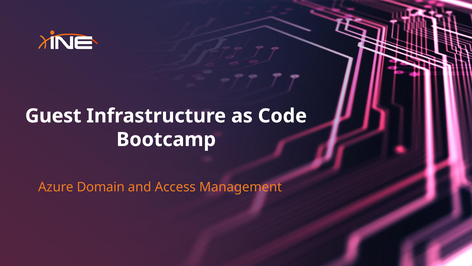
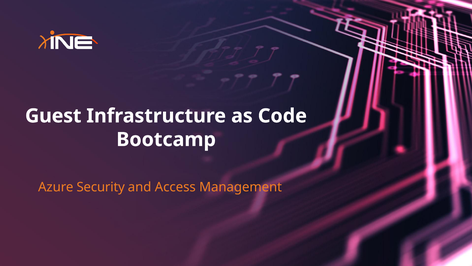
Domain: Domain -> Security (101, 187)
